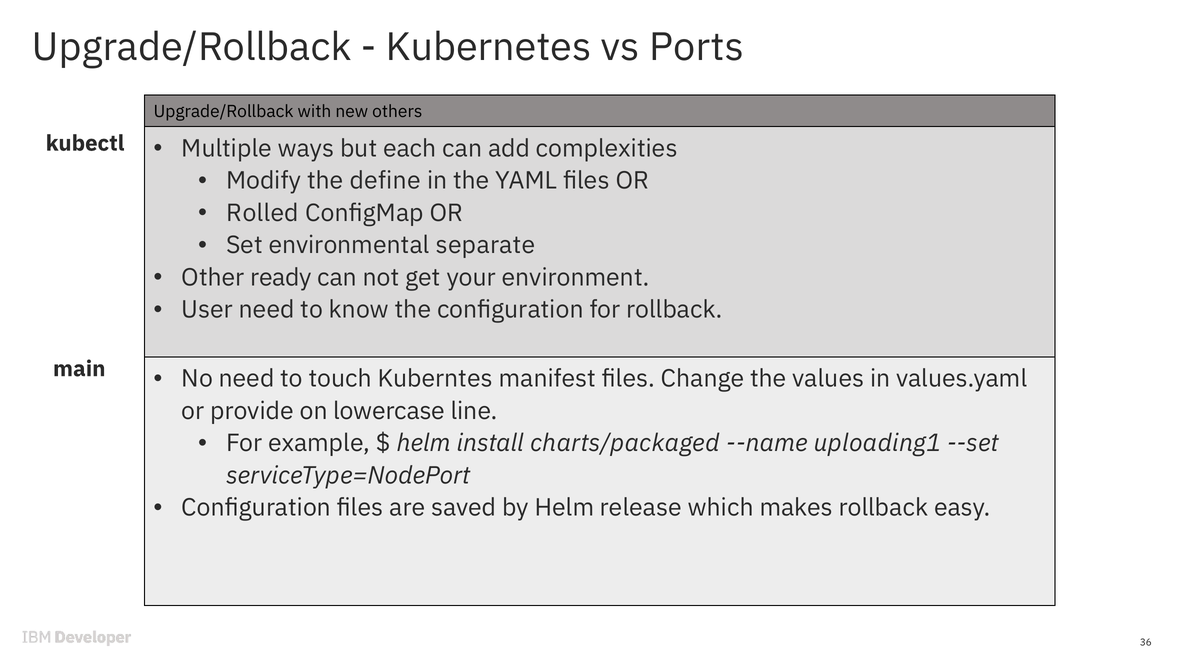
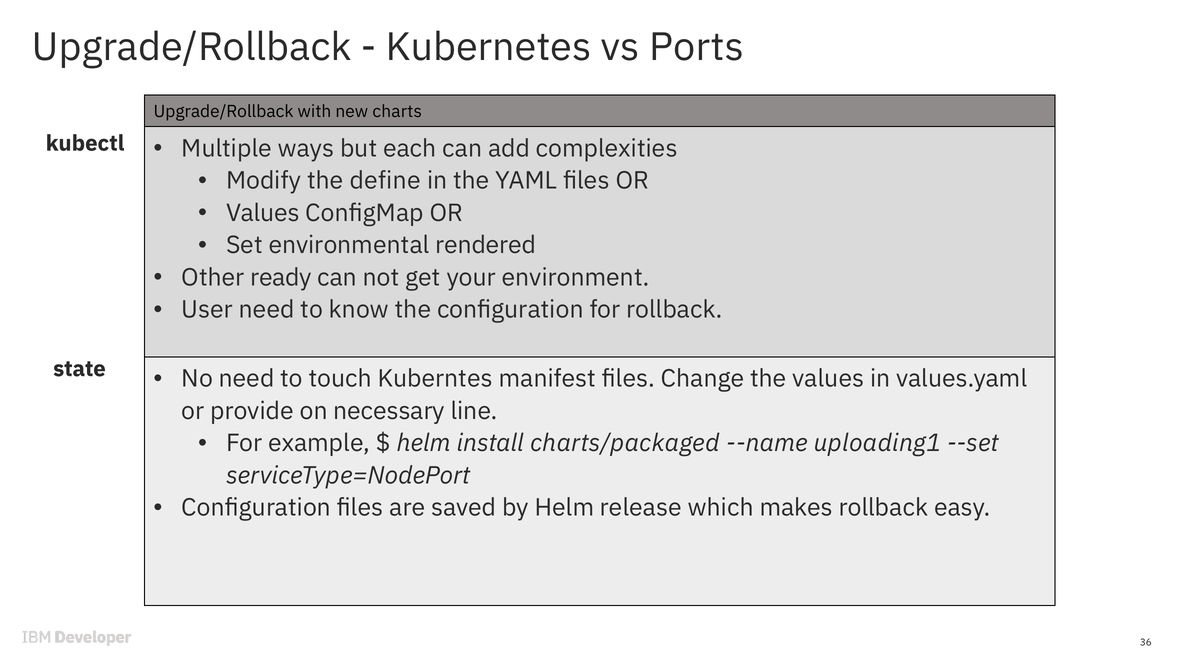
others: others -> charts (397, 112)
Rolled: Rolled -> Values (263, 213)
separate: separate -> rendered (486, 245)
main: main -> state (79, 369)
lowercase: lowercase -> necessary (389, 411)
